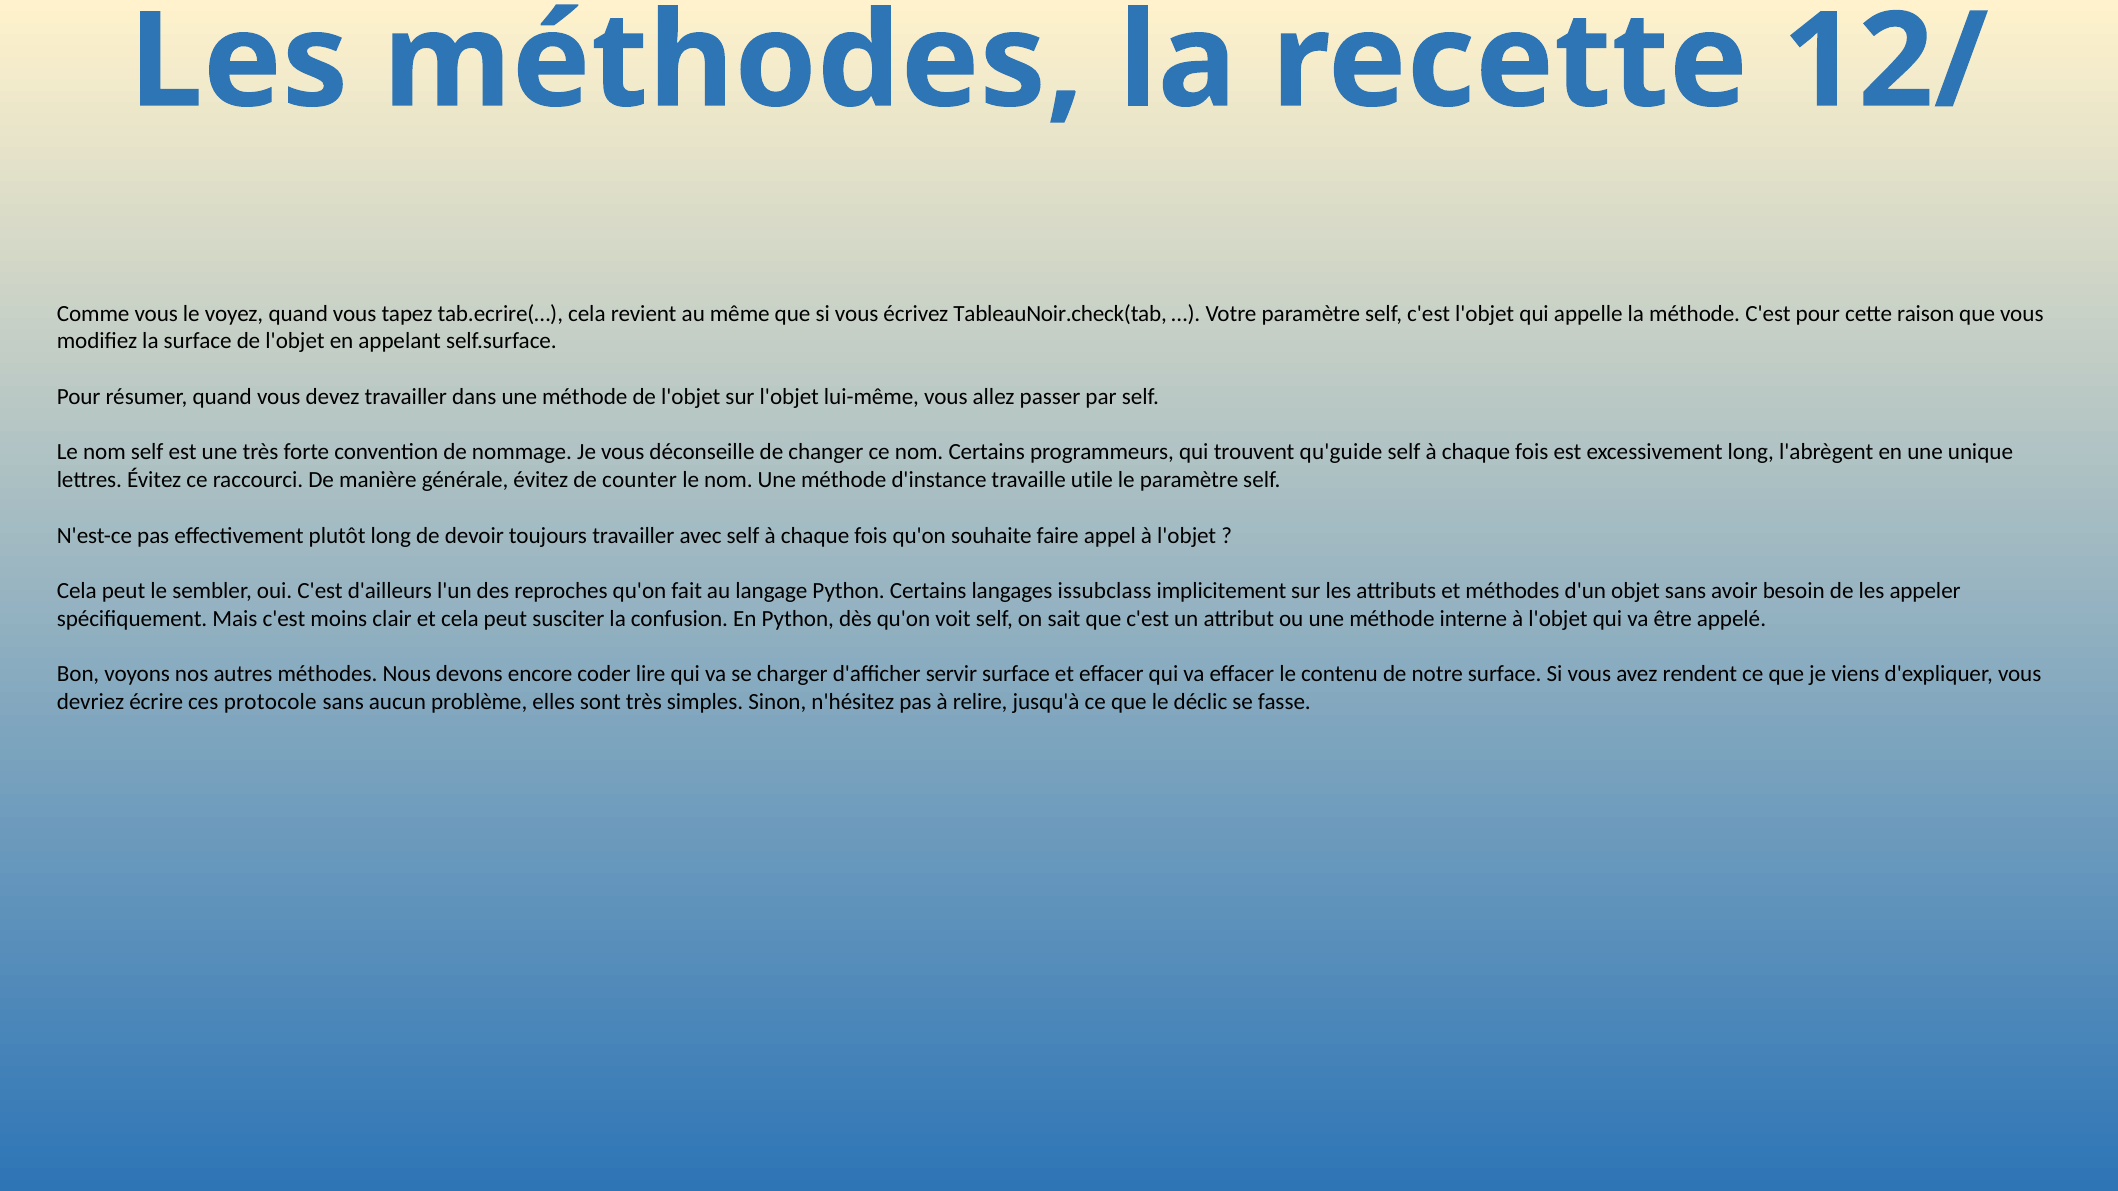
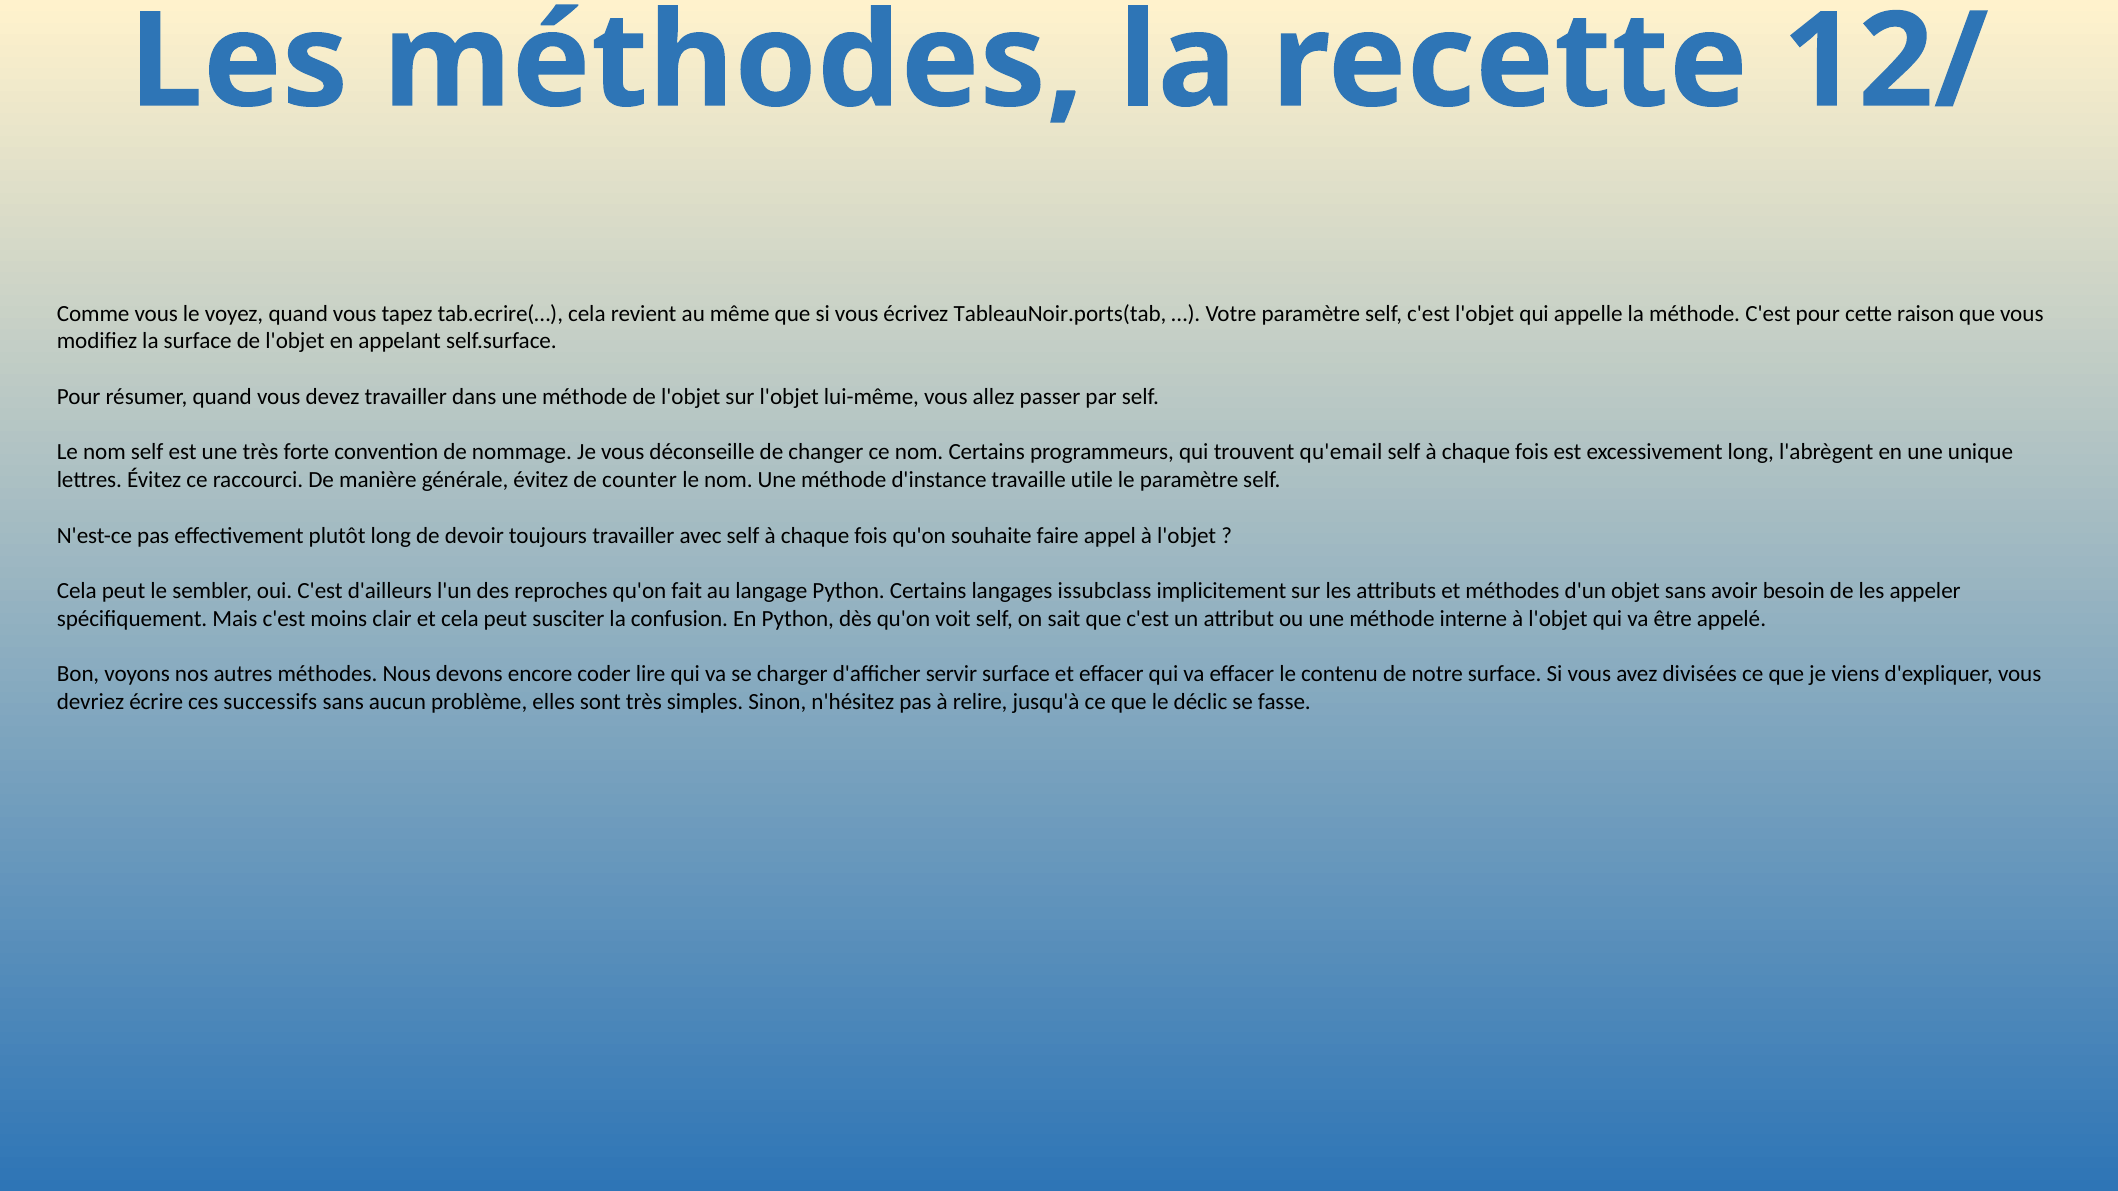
TableauNoir.check(tab: TableauNoir.check(tab -> TableauNoir.ports(tab (1060, 314)
qu'guide: qu'guide -> qu'email (1341, 452)
rendent: rendent -> divisées (1700, 675)
protocole: protocole -> successifs (270, 702)
